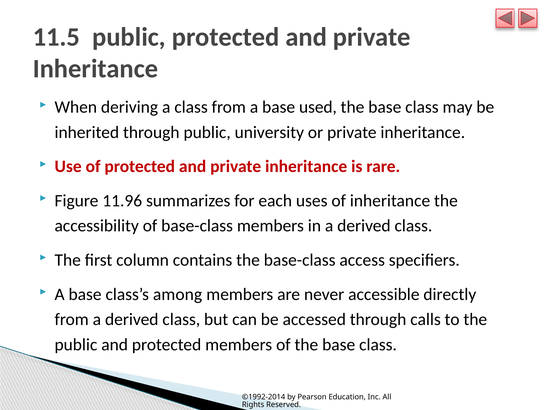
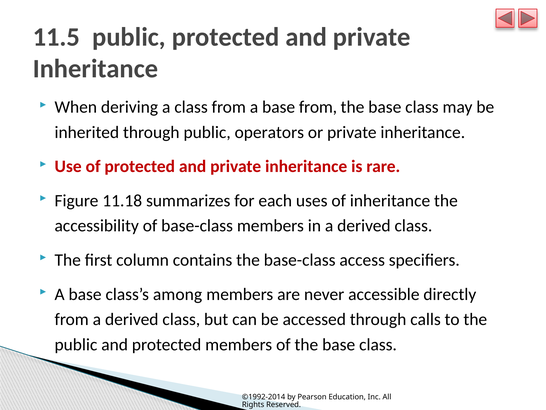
base used: used -> from (318, 107)
university: university -> operators (269, 132)
11.96: 11.96 -> 11.18 (122, 201)
